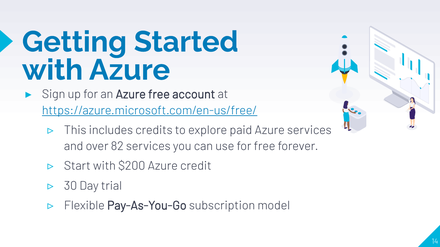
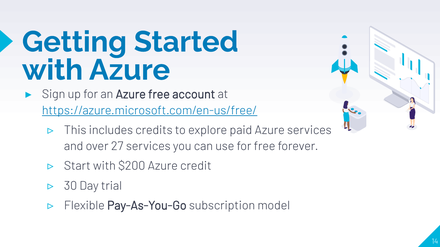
82: 82 -> 27 (117, 146)
